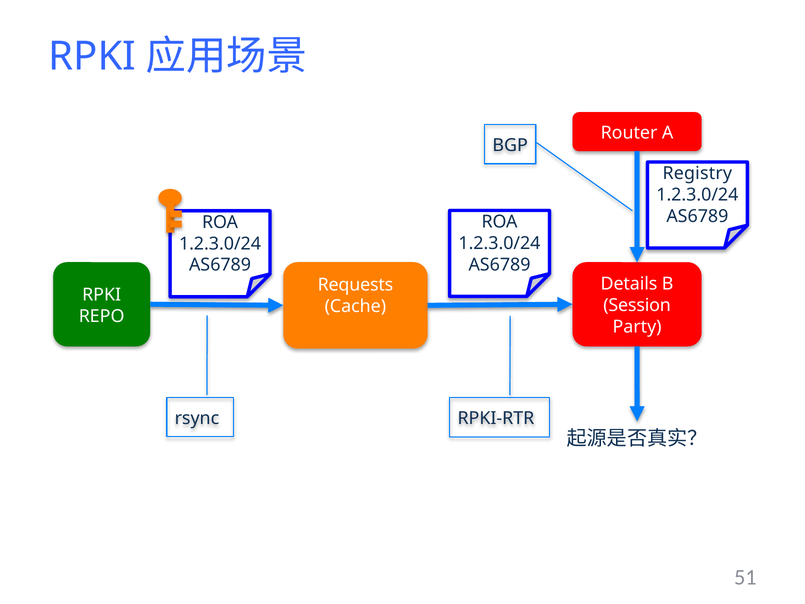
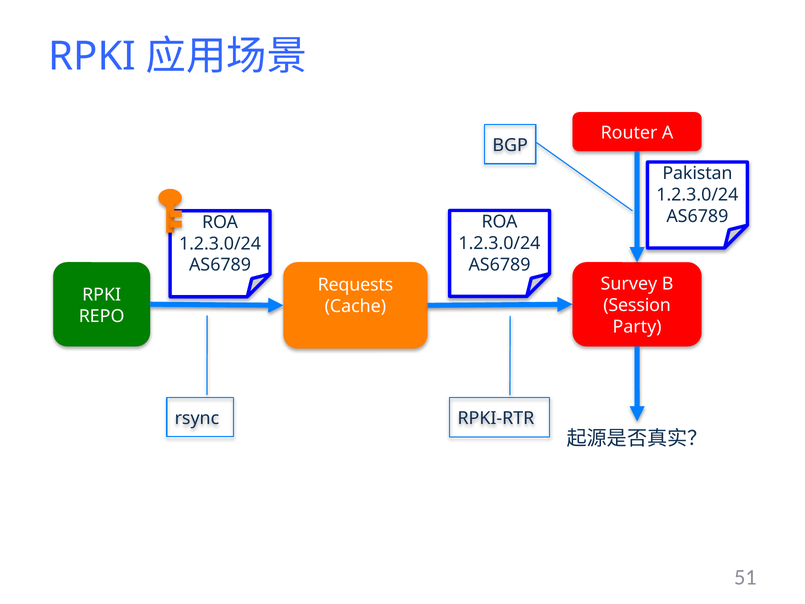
Registry: Registry -> Pakistan (697, 173)
Details: Details -> Survey (629, 284)
